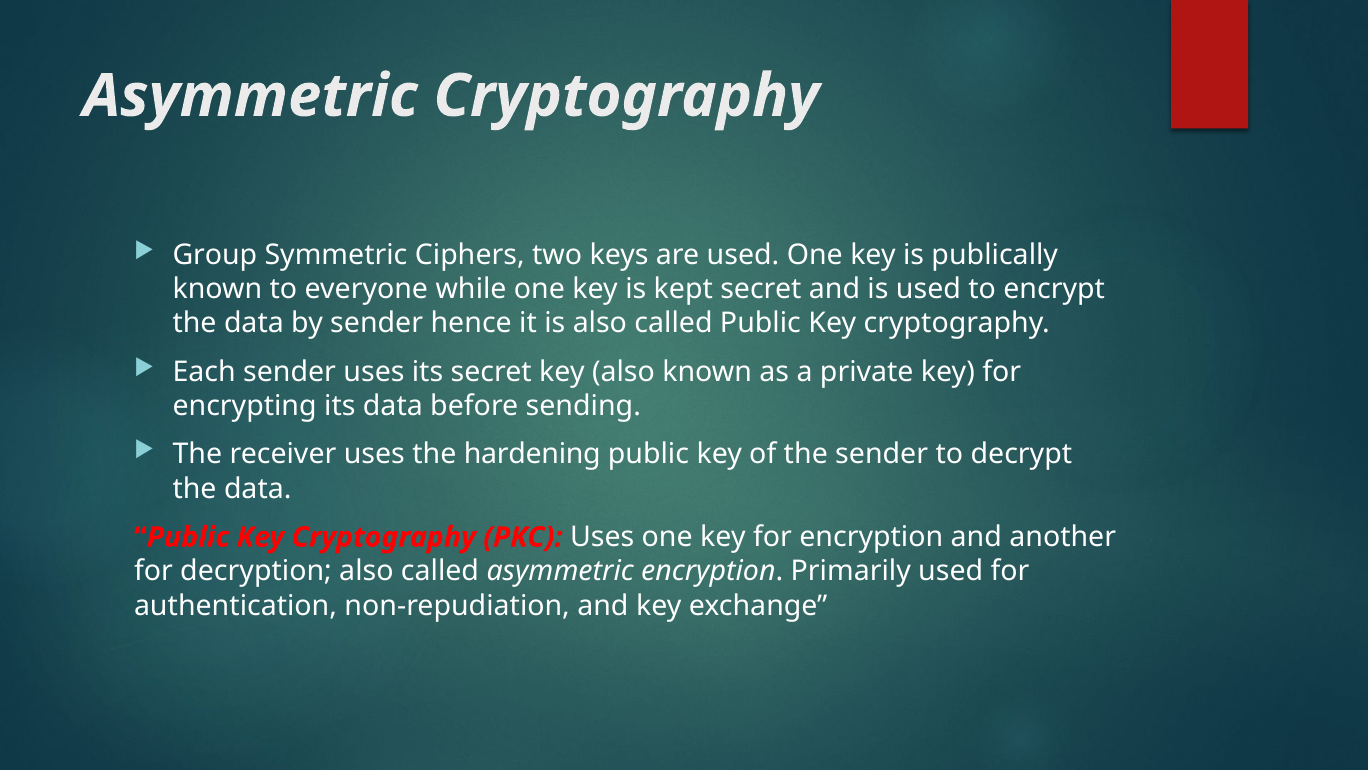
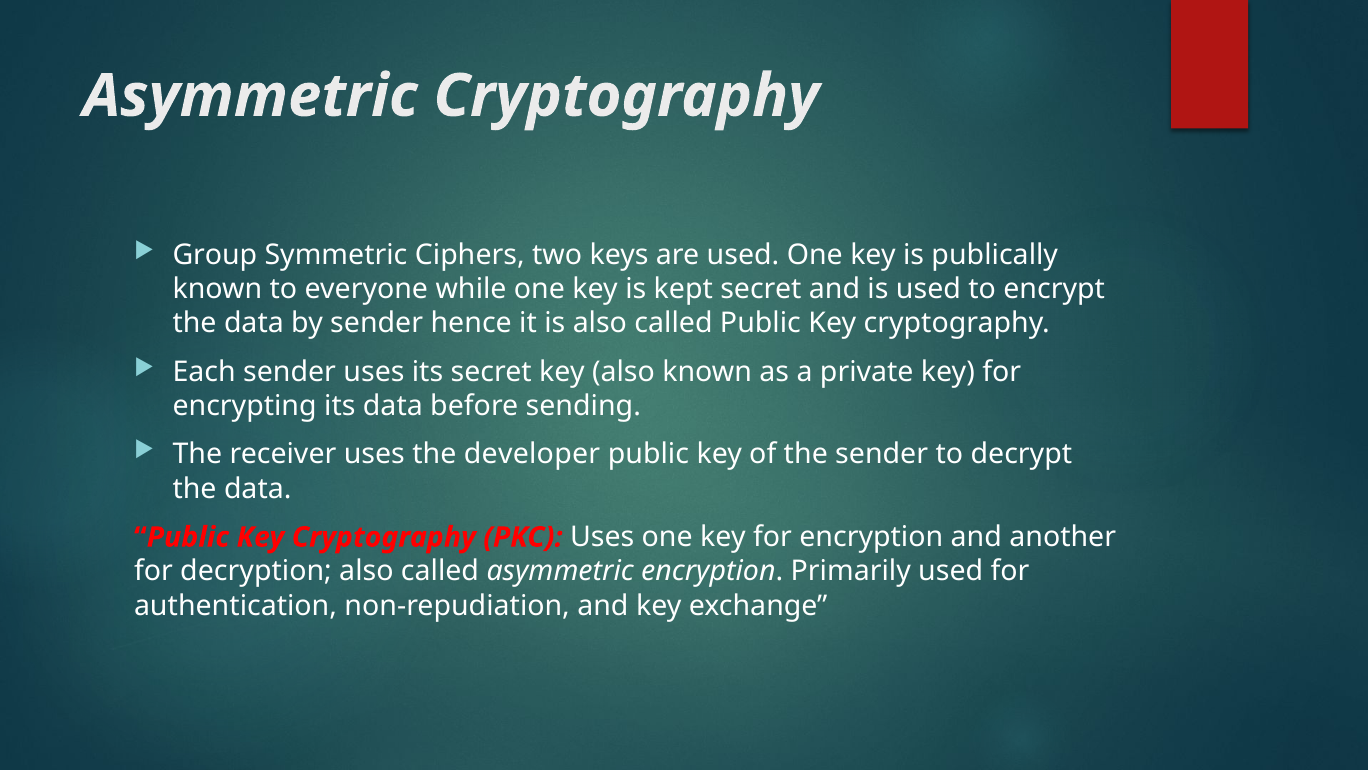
hardening: hardening -> developer (532, 454)
